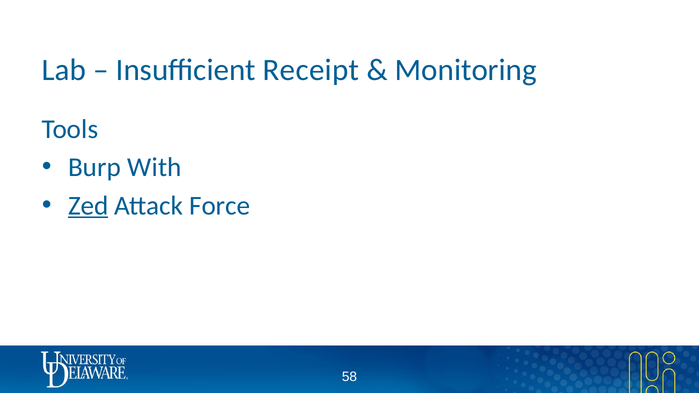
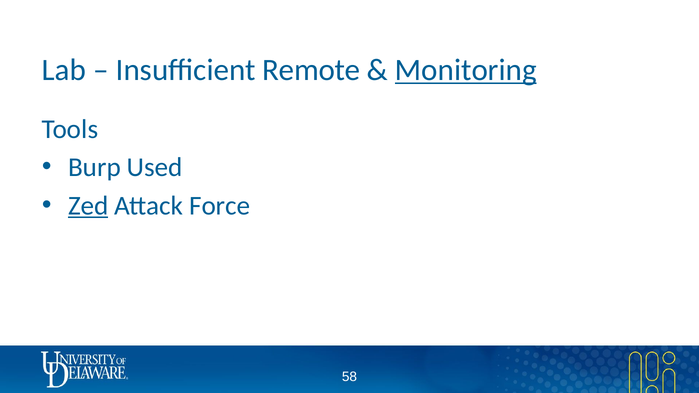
Receipt: Receipt -> Remote (311, 70)
Monitoring underline: none -> present (466, 70)
With: With -> Used (155, 168)
